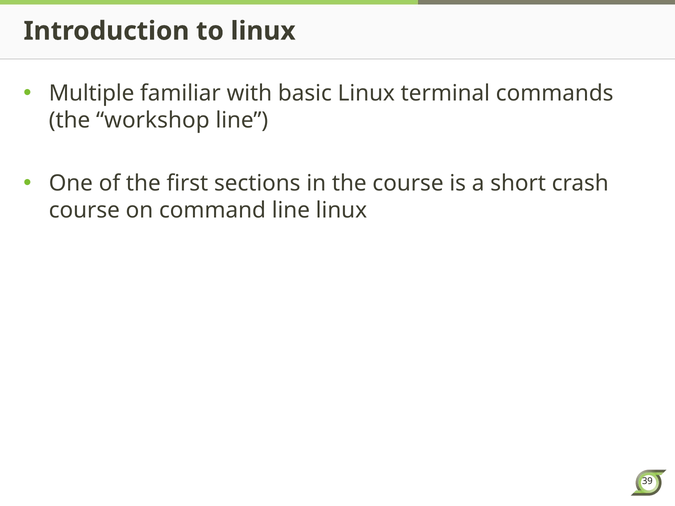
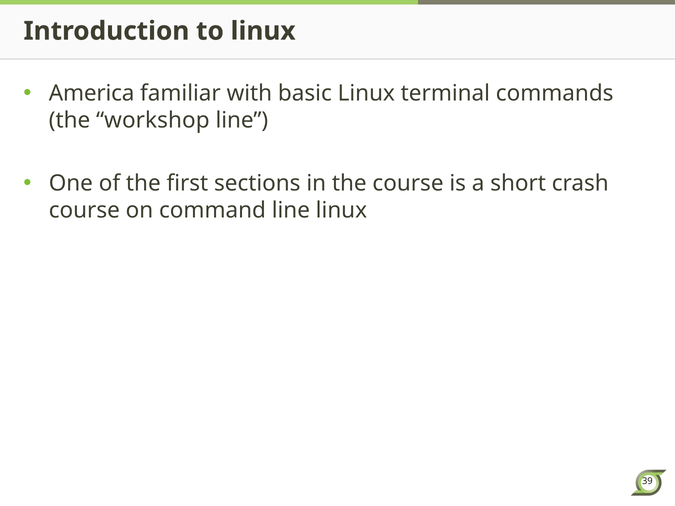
Multiple: Multiple -> America (92, 93)
